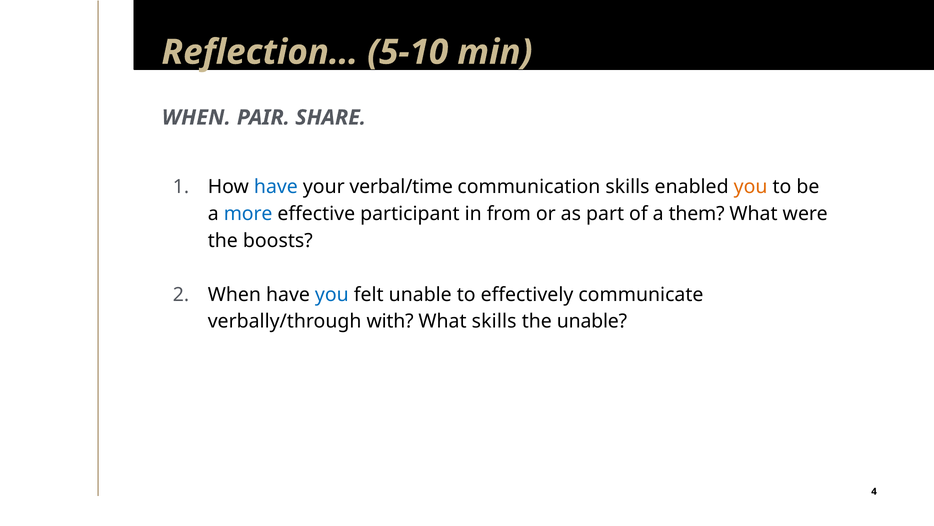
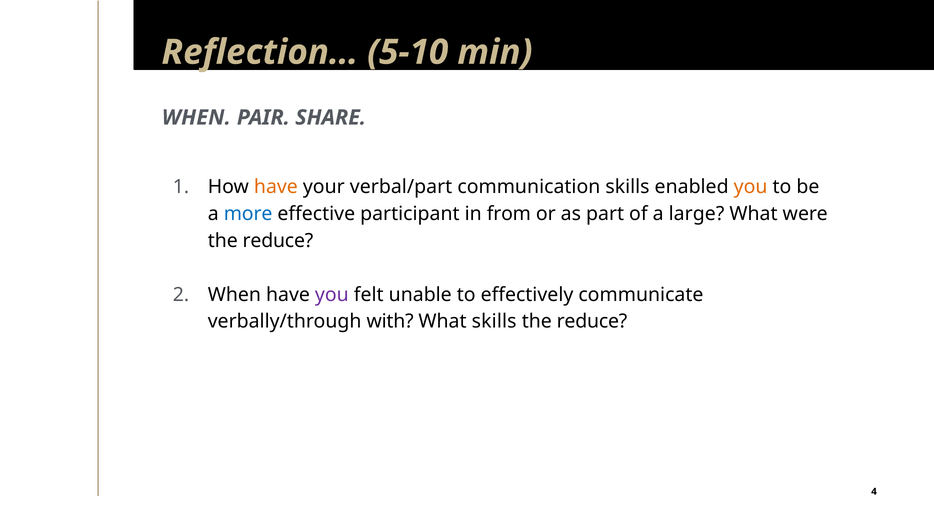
have colour: blue -> orange (276, 187)
verbal/time: verbal/time -> verbal/part (401, 187)
them: them -> large (696, 214)
boosts: boosts -> reduce (278, 241)
you colour: blue -> purple (332, 294)
unable: unable -> reduce (592, 321)
